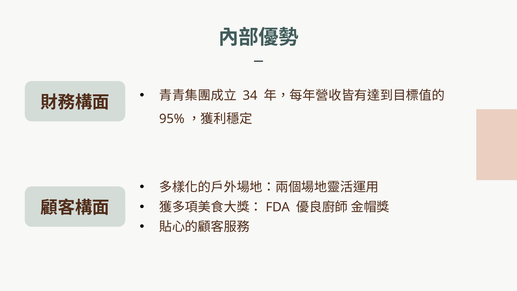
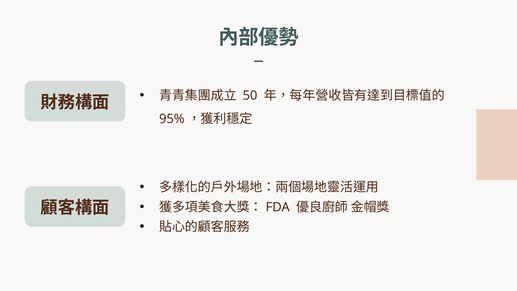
34: 34 -> 50 (250, 95)
